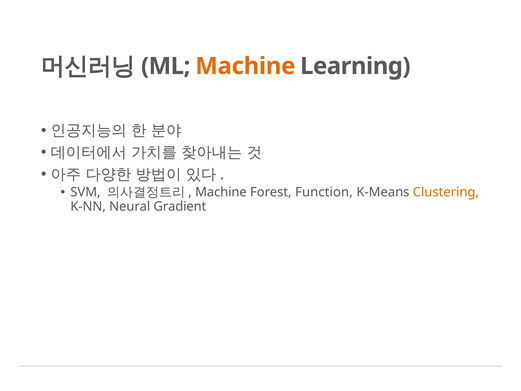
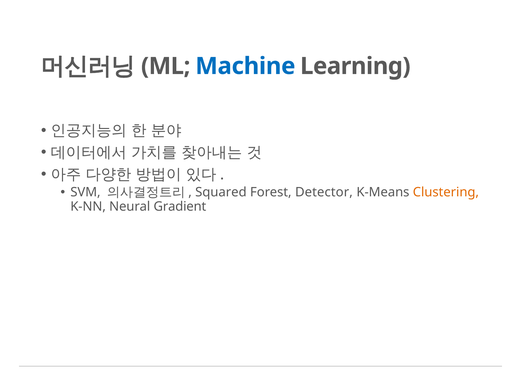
Machine colour: orange -> blue (245, 66)
Machine: Machine -> Squared (221, 192)
Function: Function -> Detector (324, 192)
